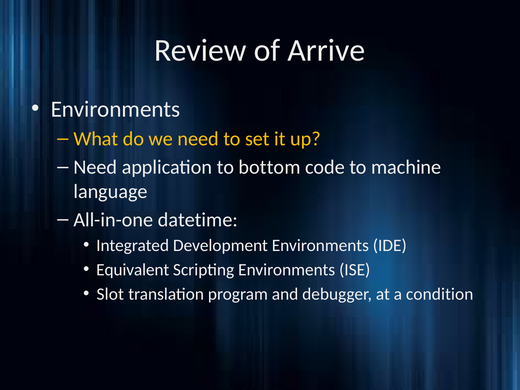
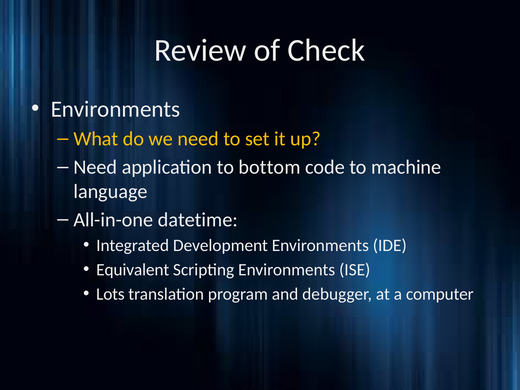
Arrive: Arrive -> Check (326, 50)
Slot: Slot -> Lots (110, 294)
condition: condition -> computer (440, 294)
